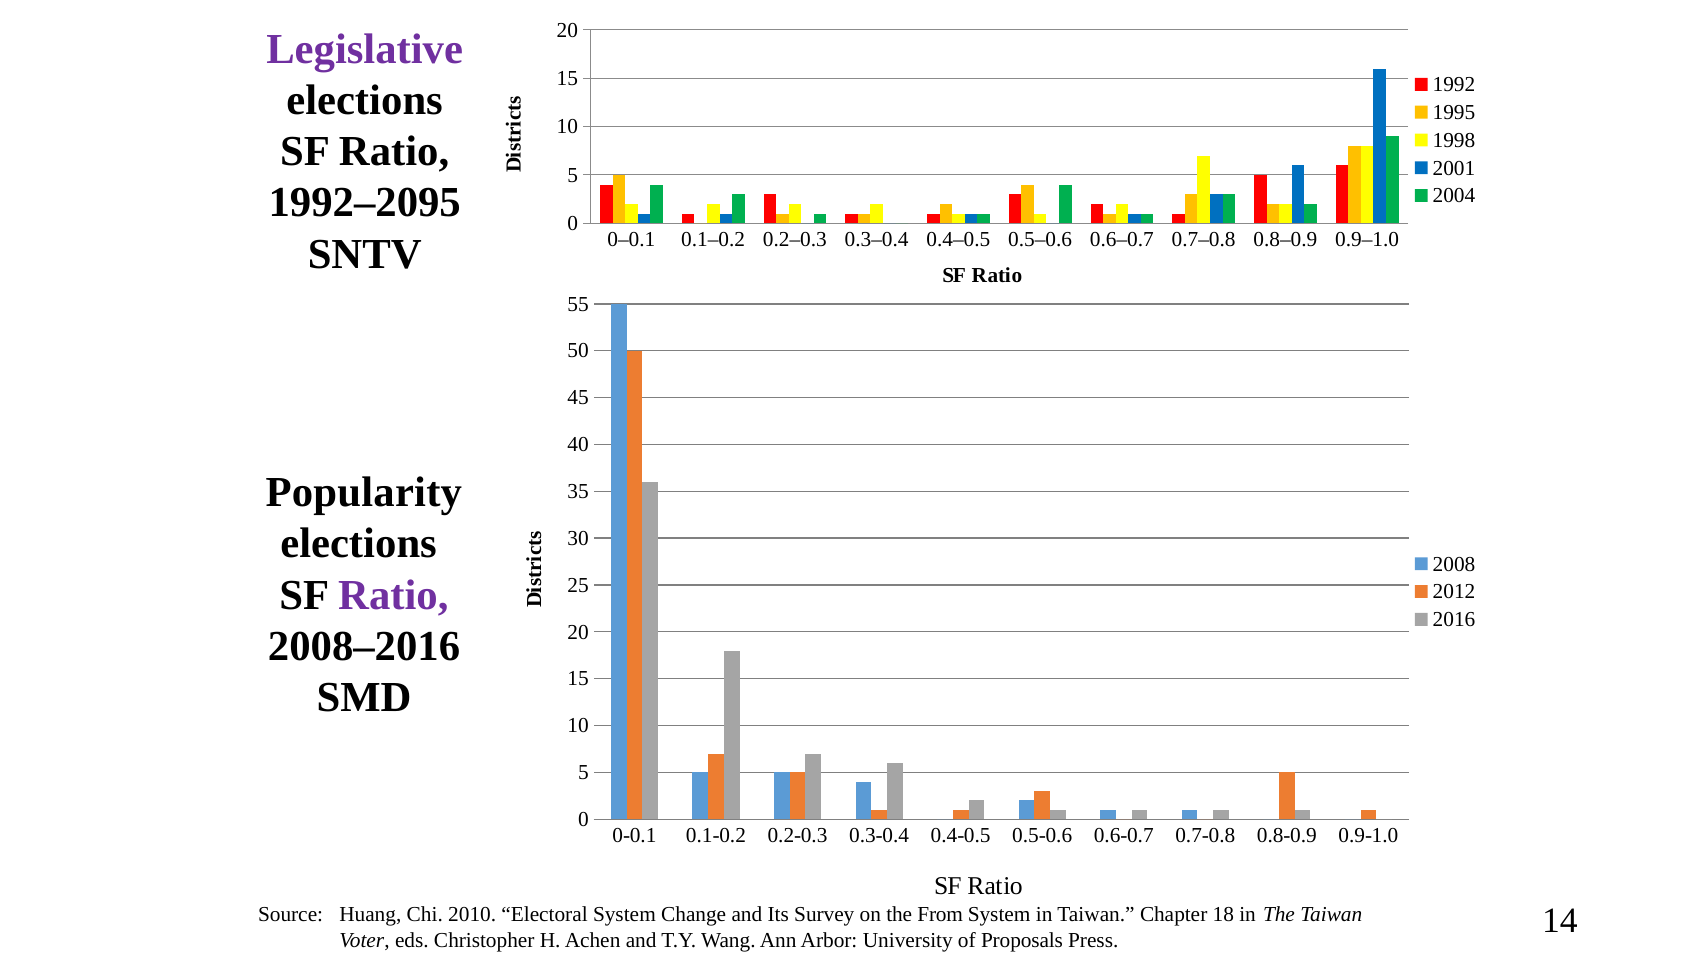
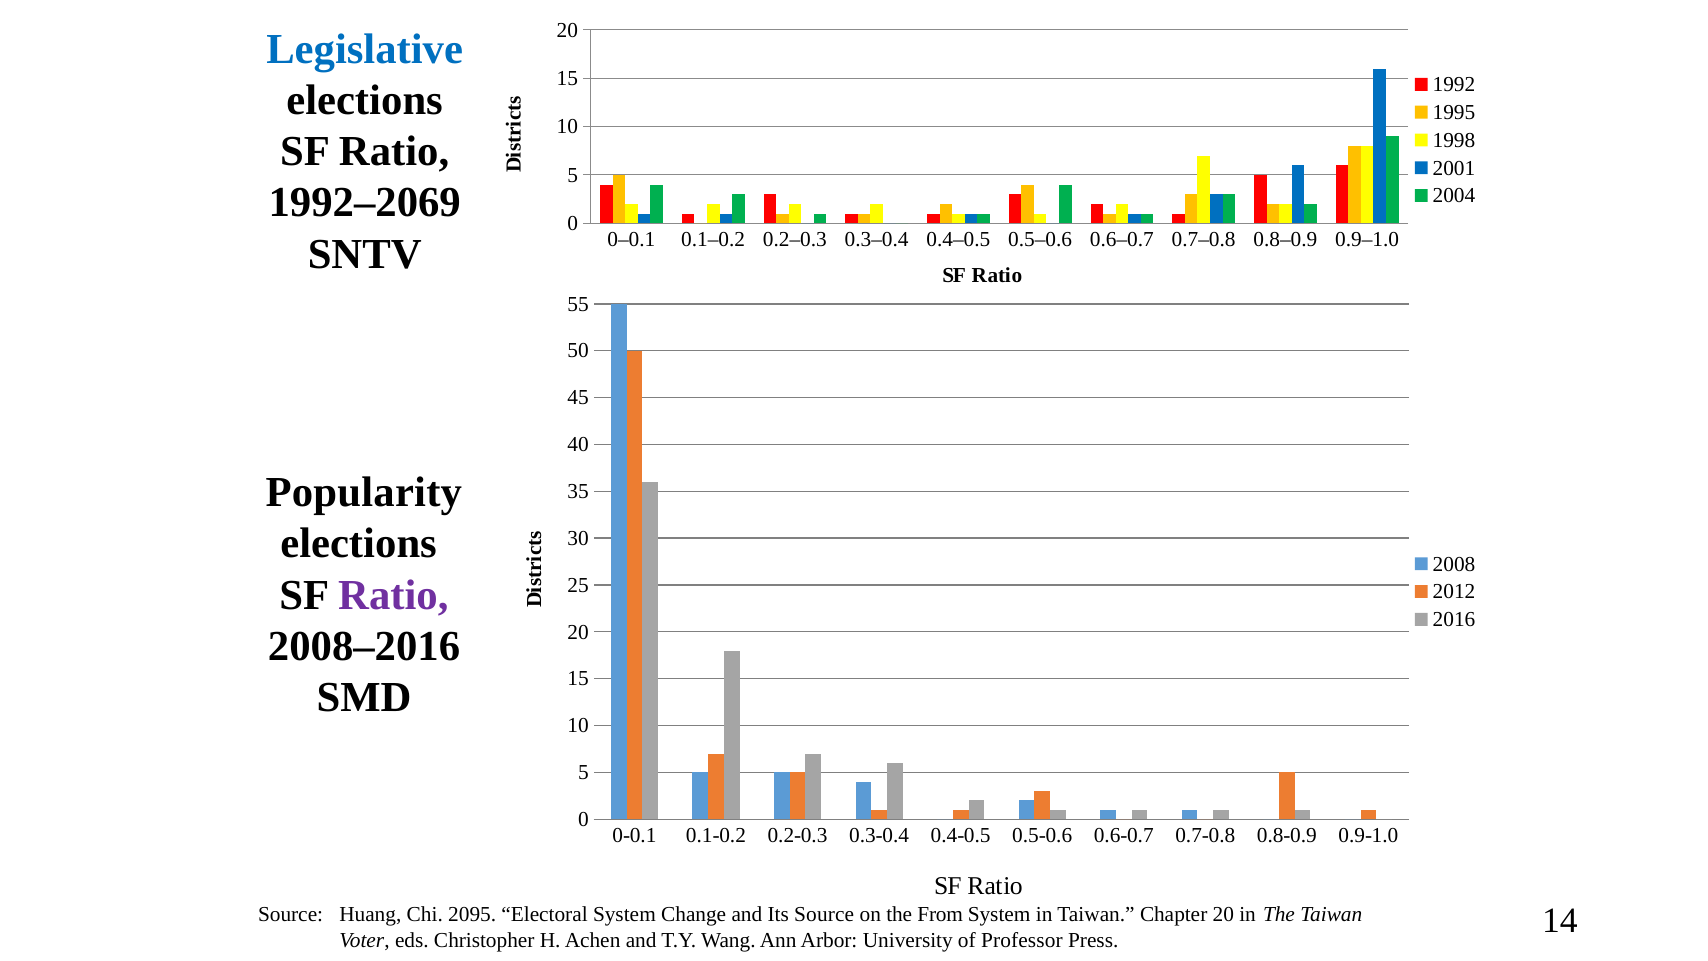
Legislative colour: purple -> blue (365, 49)
1992–2095: 1992–2095 -> 1992–2069 (365, 203)
2010: 2010 -> 2095 (472, 915)
Its Survey: Survey -> Source (824, 915)
Chapter 18: 18 -> 20 (1223, 915)
Proposals: Proposals -> Professor (1022, 940)
